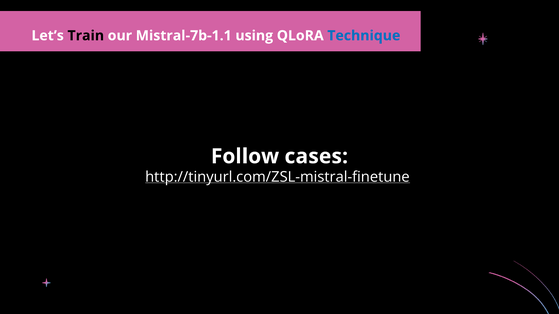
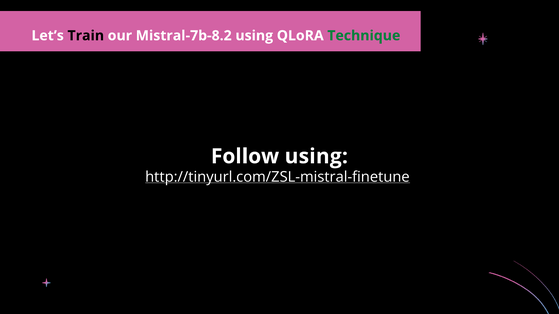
Mistral-7b-1.1: Mistral-7b-1.1 -> Mistral-7b-8.2 (184, 36)
Technique colour: blue -> green (364, 36)
Follow cases: cases -> using (316, 157)
